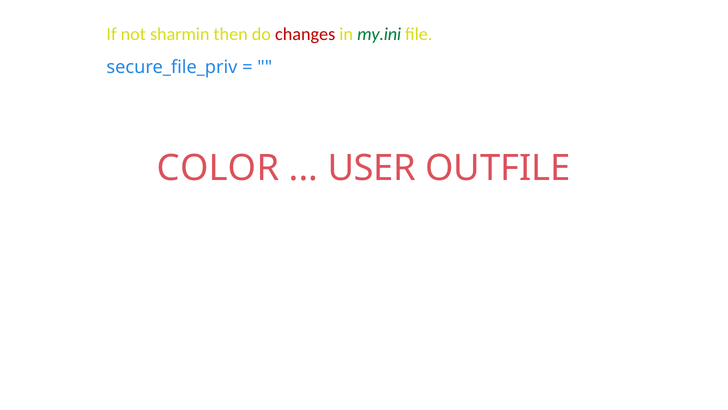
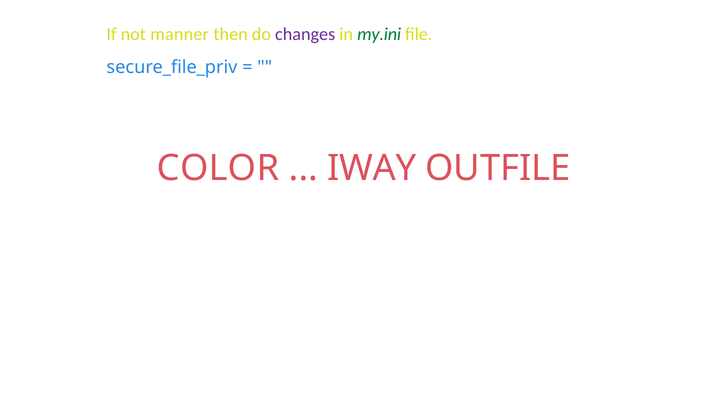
sharmin: sharmin -> manner (180, 34)
changes colour: red -> purple (305, 34)
USER: USER -> IWAY (372, 168)
